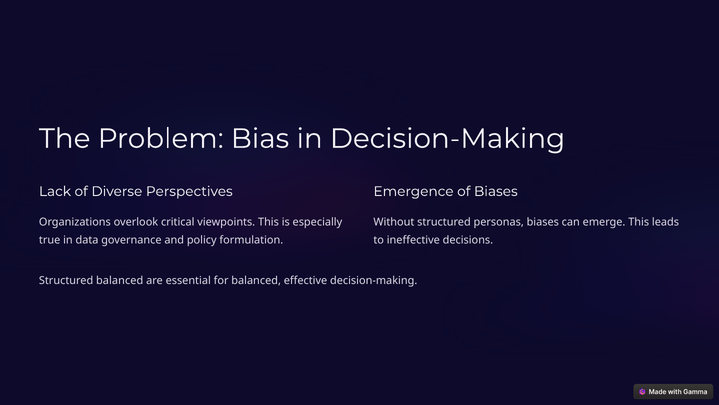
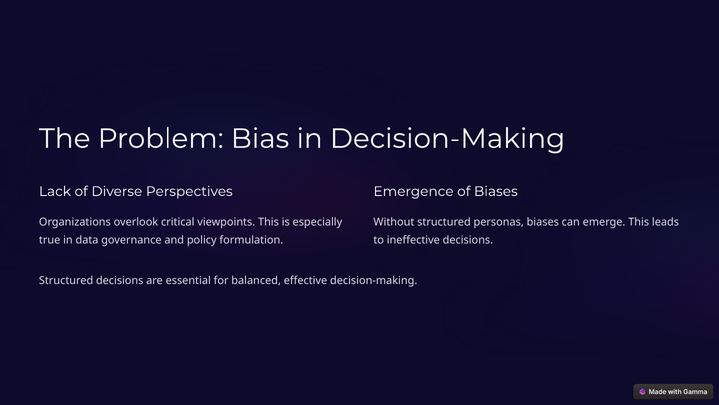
Structured balanced: balanced -> decisions (120, 280)
